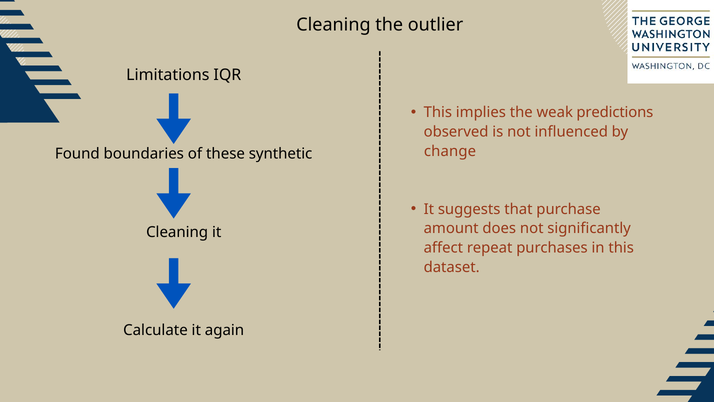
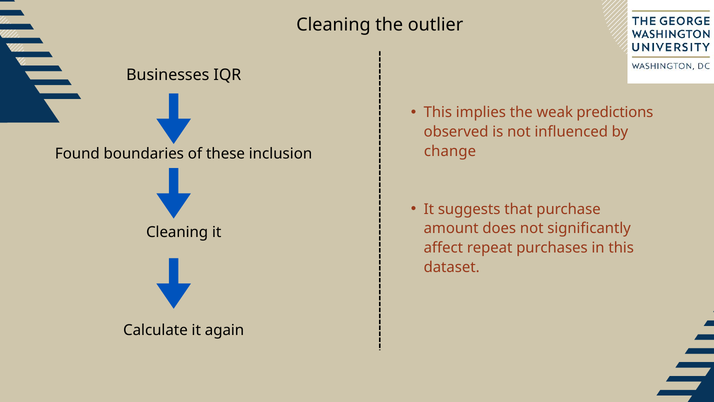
Limitations: Limitations -> Businesses (168, 75)
synthetic: synthetic -> inclusion (281, 154)
